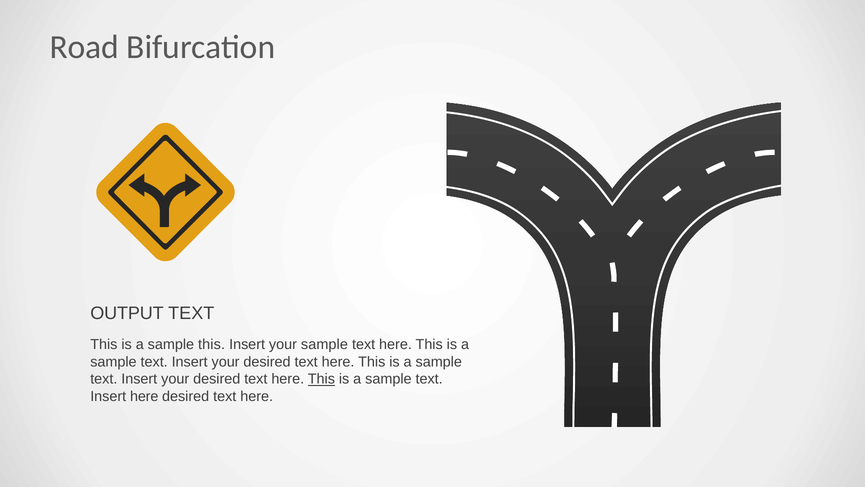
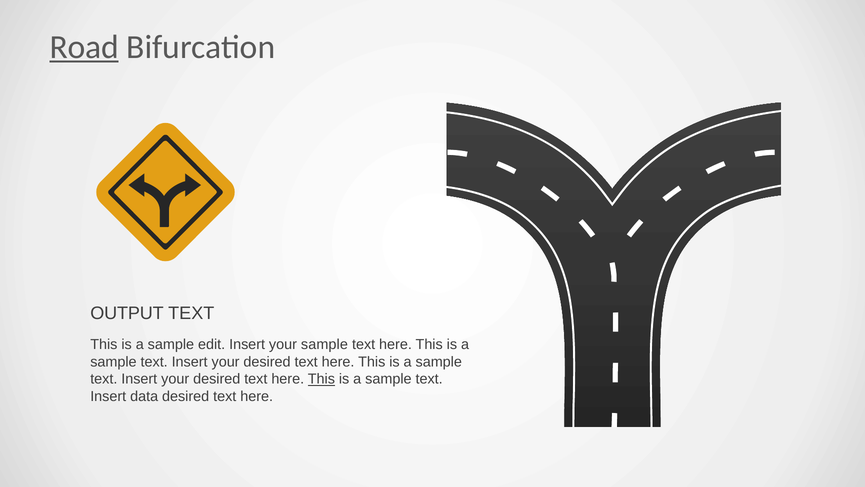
Road underline: none -> present (84, 47)
sample this: this -> edit (212, 344)
Insert here: here -> data (144, 396)
